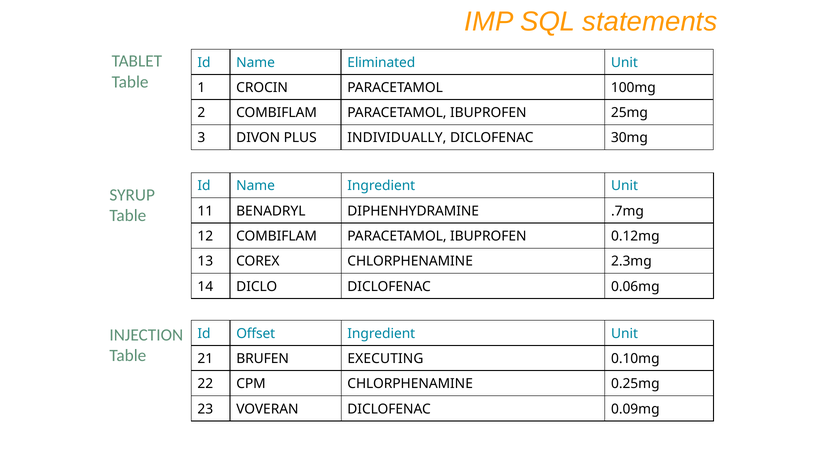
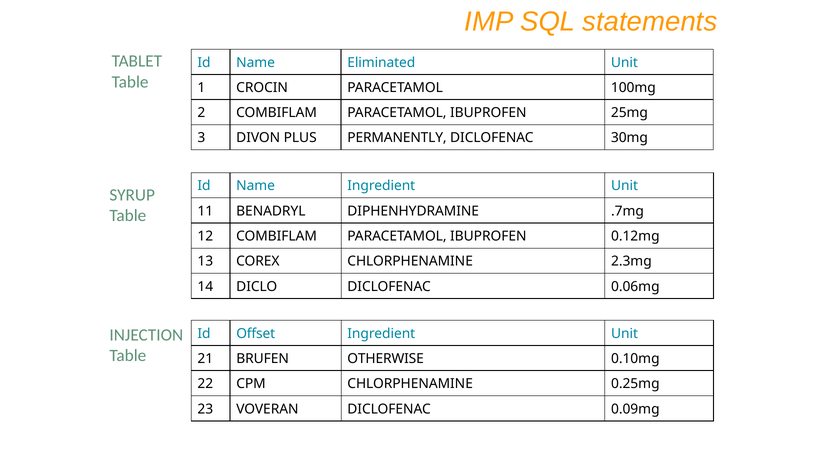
INDIVIDUALLY: INDIVIDUALLY -> PERMANENTLY (397, 138)
EXECUTING: EXECUTING -> OTHERWISE (386, 359)
